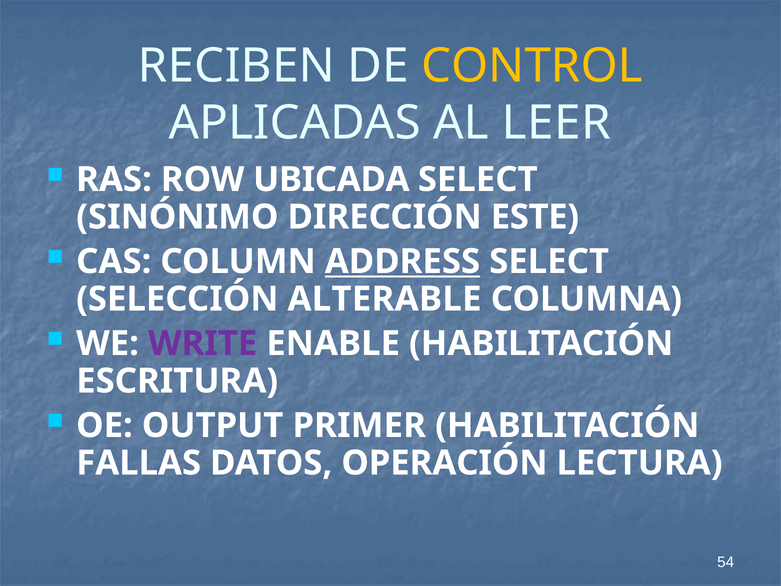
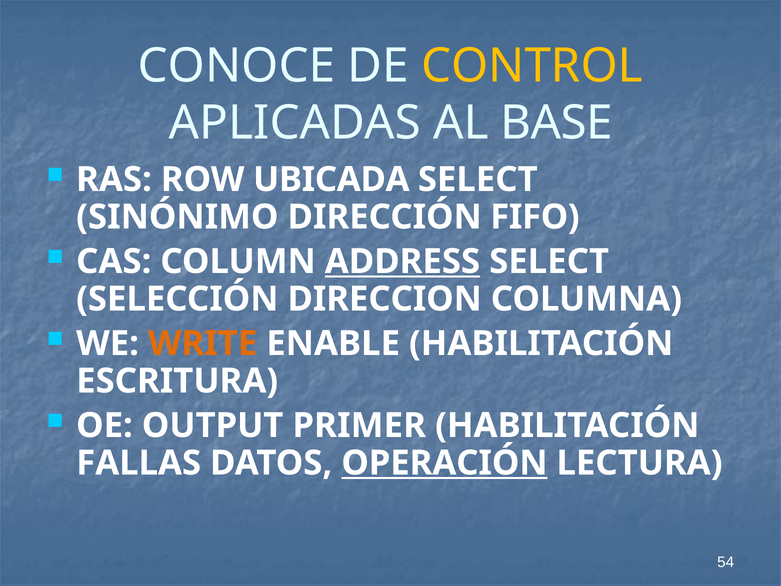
RECIBEN: RECIBEN -> CONOCE (237, 66)
LEER: LEER -> BASE (557, 123)
ESTE: ESTE -> FIFO (535, 217)
ALTERABLE: ALTERABLE -> DIRECCION (385, 299)
WRITE colour: purple -> orange (203, 343)
OPERACIÓN underline: none -> present (444, 463)
